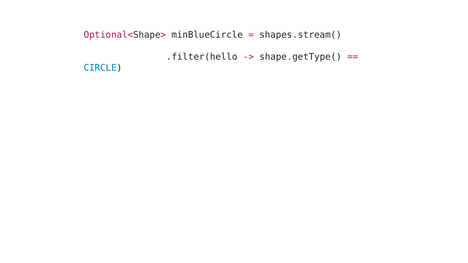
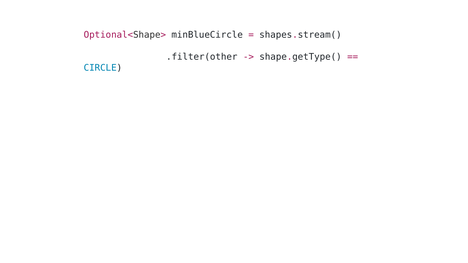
.filter(hello: .filter(hello -> .filter(other (202, 57)
